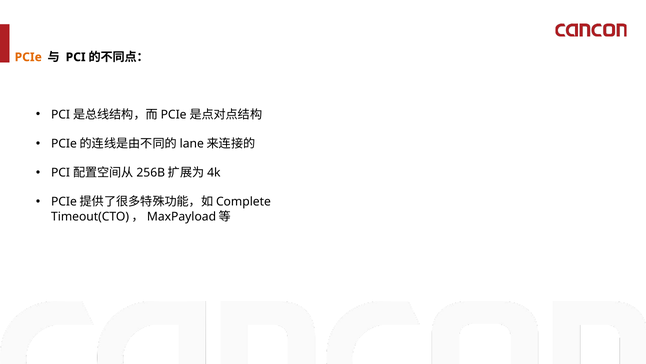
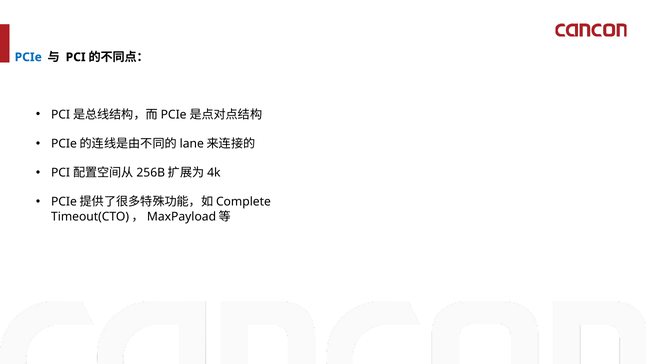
PCIe colour: orange -> blue (28, 57)
